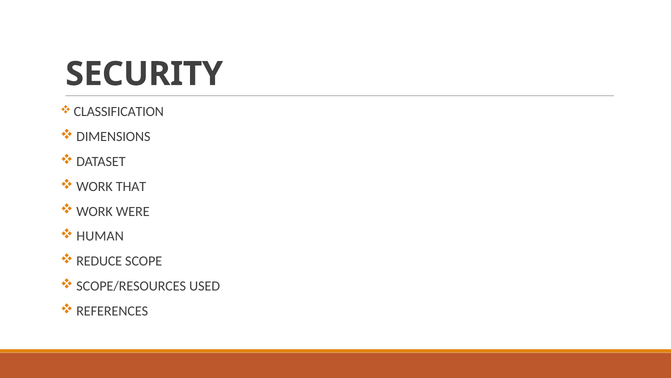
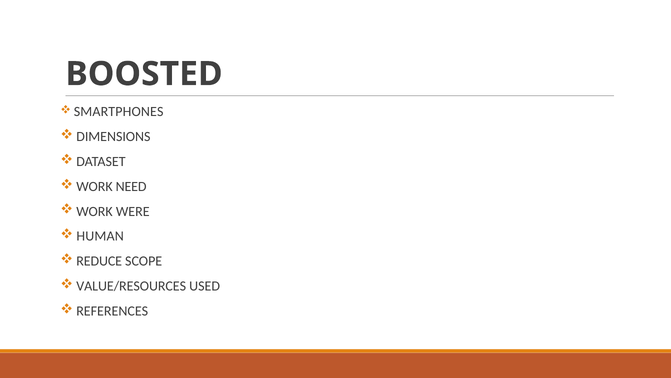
SECURITY: SECURITY -> BOOSTED (144, 74)
CLASSIFICATION: CLASSIFICATION -> SMARTPHONES (119, 112)
THAT: THAT -> NEED (131, 186)
SCOPE/RESOURCES: SCOPE/RESOURCES -> VALUE/RESOURCES (131, 286)
